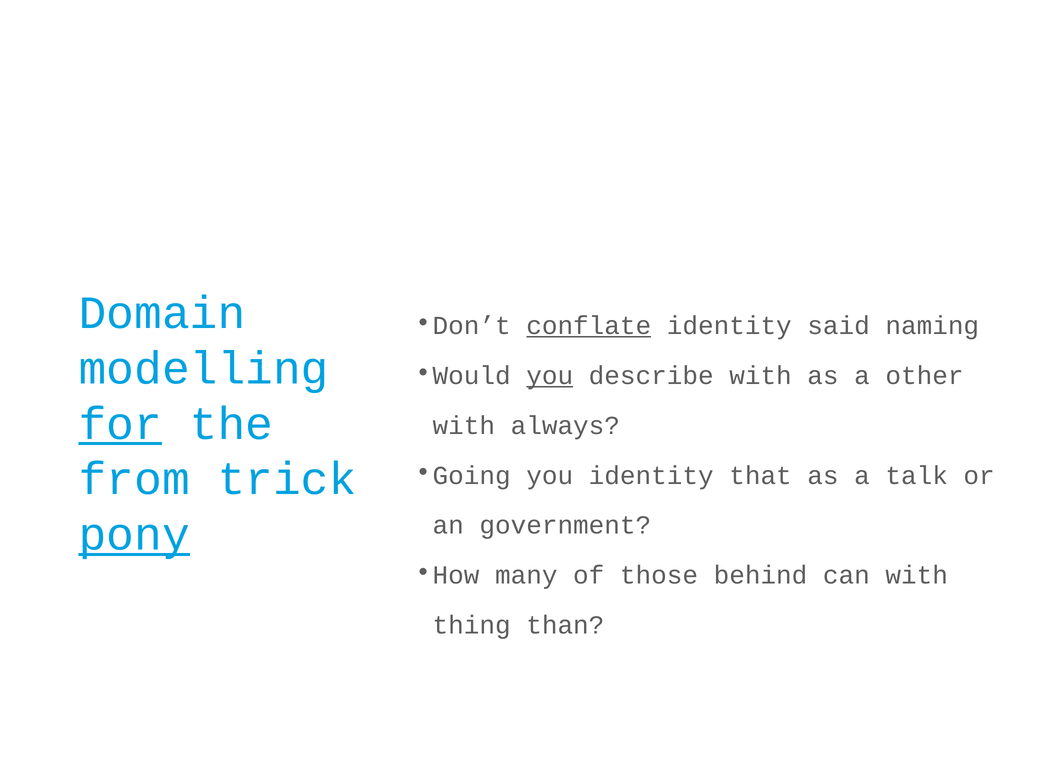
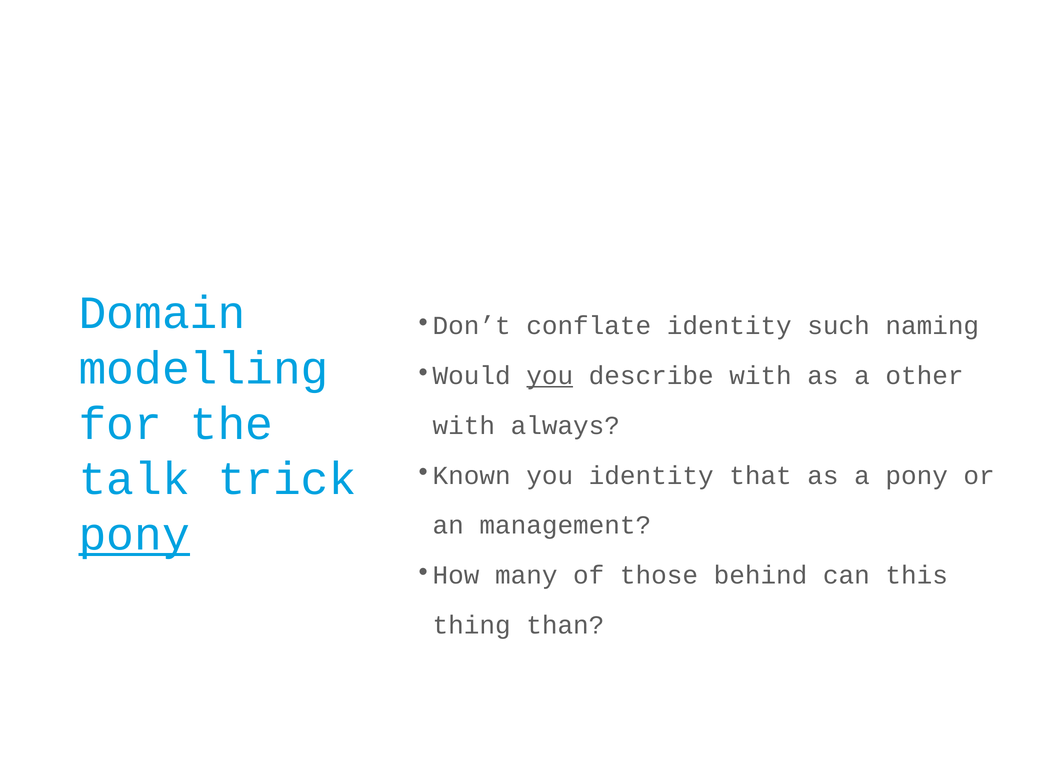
conflate underline: present -> none (589, 326)
said: said -> such (839, 326)
for underline: present -> none (120, 424)
from: from -> talk (134, 480)
Going: Going -> Known (472, 476)
a talk: talk -> pony (917, 476)
government: government -> management (565, 526)
can with: with -> this (917, 576)
